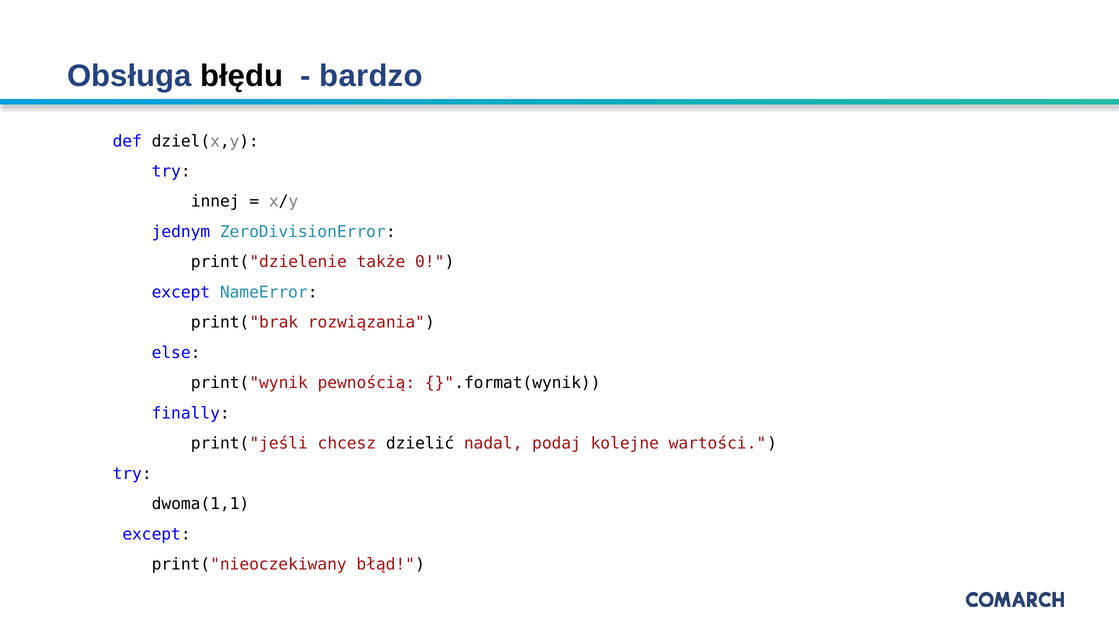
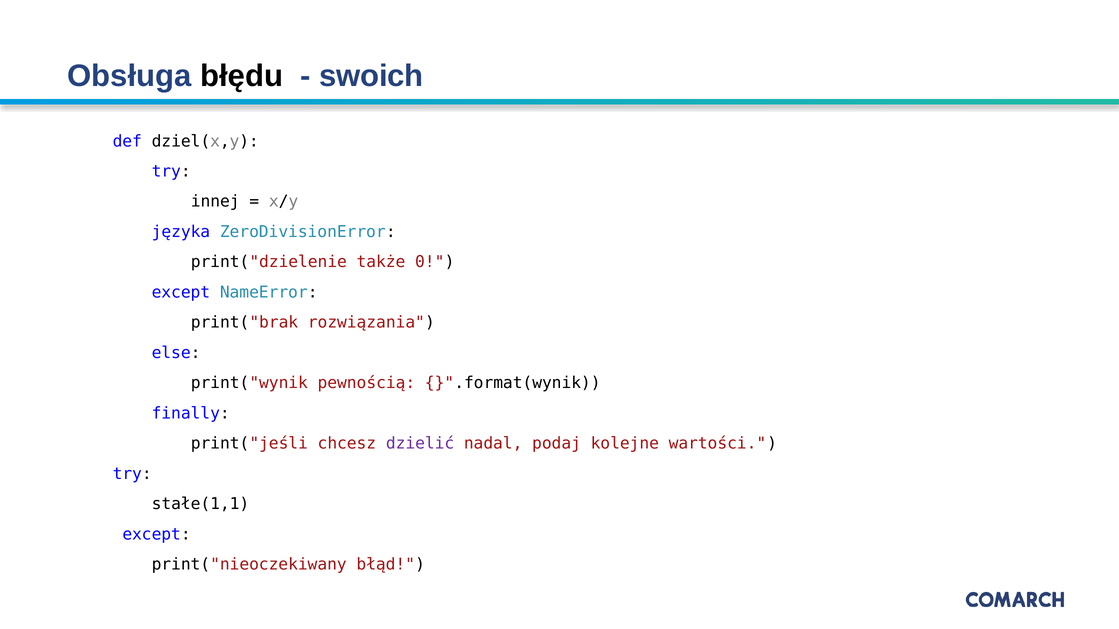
bardzo: bardzo -> swoich (371, 76)
jednym: jednym -> języka (181, 232)
dzielić colour: black -> purple (420, 444)
dwoma(1,1: dwoma(1,1 -> stałe(1,1 (200, 504)
